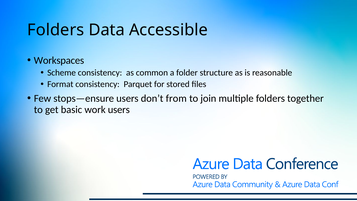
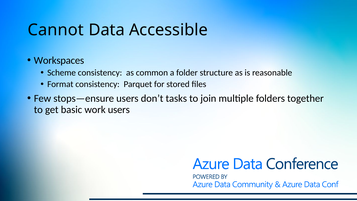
Folders: Folders -> Cannot (56, 30)
from: from -> tasks (176, 98)
